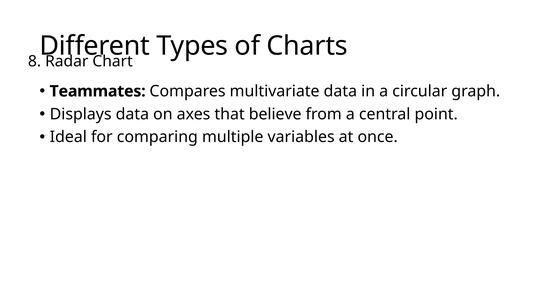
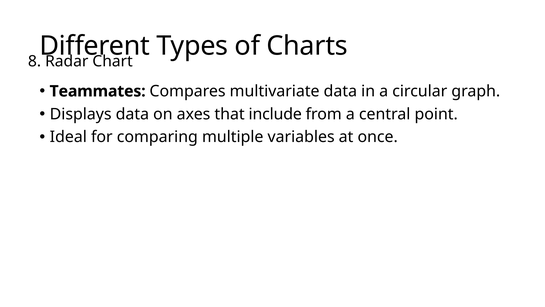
believe: believe -> include (275, 114)
